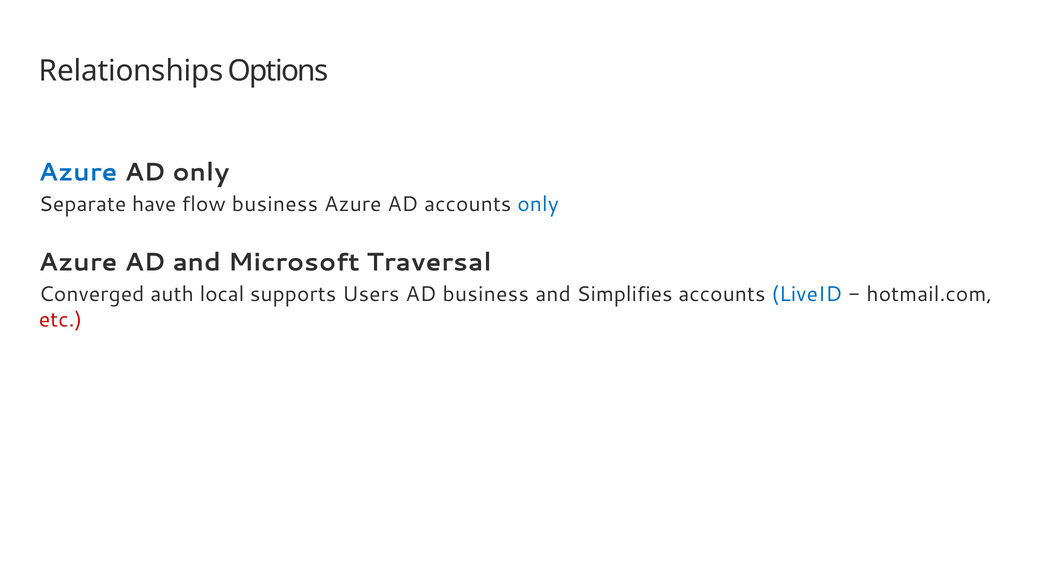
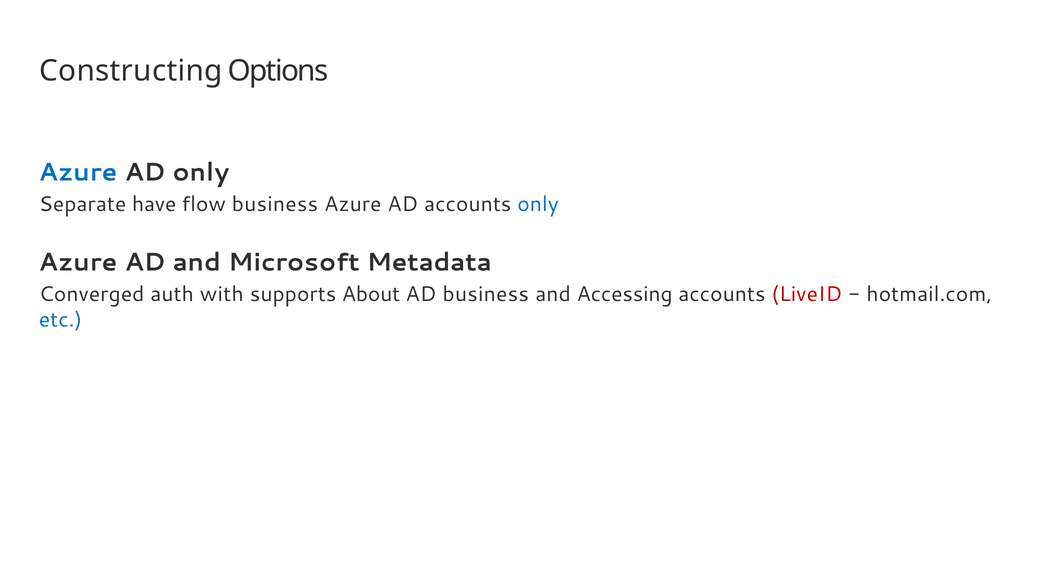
Relationships: Relationships -> Constructing (131, 71)
Traversal: Traversal -> Metadata (429, 262)
local: local -> with (222, 294)
Users: Users -> About (371, 294)
Simplifies: Simplifies -> Accessing (625, 294)
LiveID colour: blue -> red (807, 294)
etc colour: red -> blue (61, 319)
